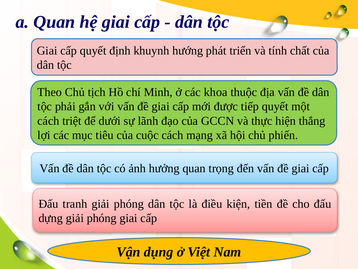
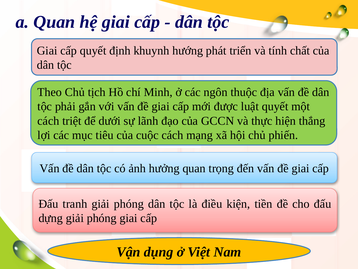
khoa: khoa -> ngôn (216, 92)
tiếp: tiếp -> luật (250, 106)
